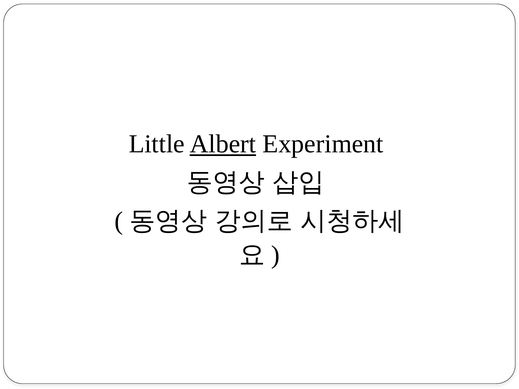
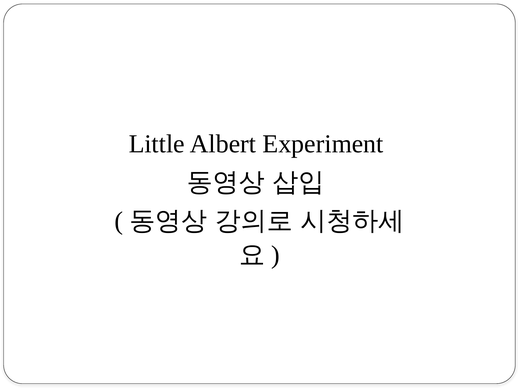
Albert underline: present -> none (223, 144)
